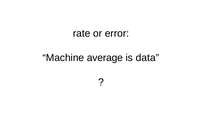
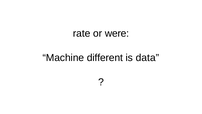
error: error -> were (117, 33)
average: average -> different (105, 58)
